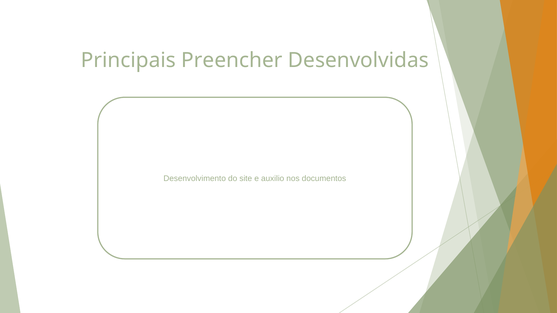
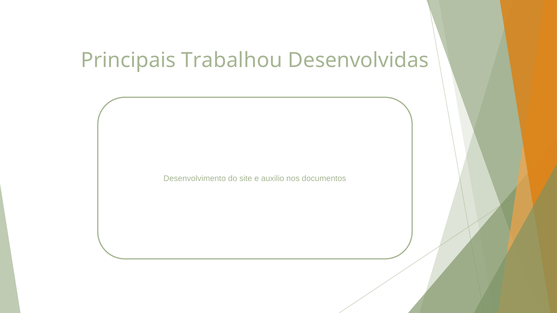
Preencher: Preencher -> Trabalhou (232, 60)
